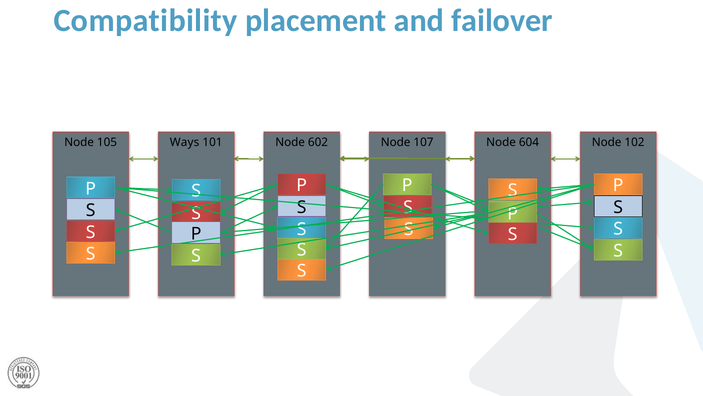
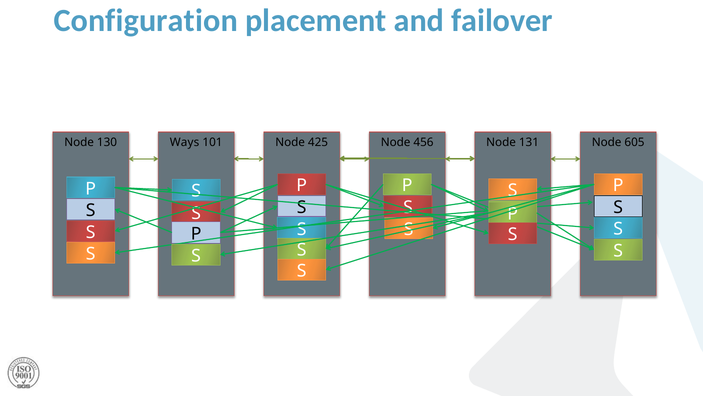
Compatibility: Compatibility -> Configuration (146, 21)
105: 105 -> 130 (107, 142)
602: 602 -> 425 (318, 142)
107: 107 -> 456 (423, 142)
604: 604 -> 131 (529, 142)
102: 102 -> 605 (634, 142)
